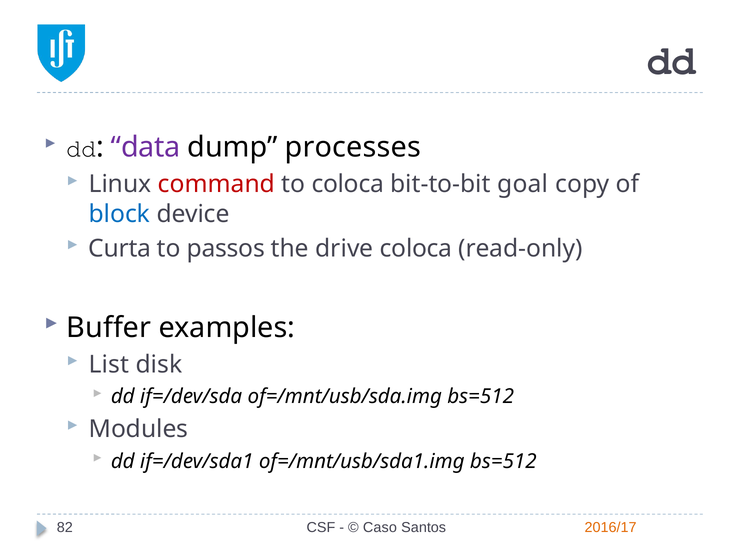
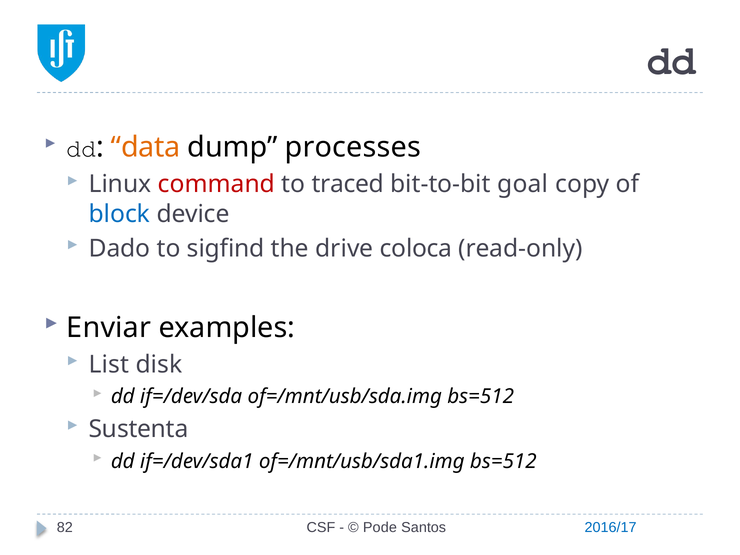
data colour: purple -> orange (146, 147)
to coloca: coloca -> traced (348, 184)
Curta: Curta -> Dado (120, 249)
passos: passos -> sigfind (226, 249)
Buffer: Buffer -> Enviar (109, 328)
Modules: Modules -> Sustenta (139, 429)
Caso: Caso -> Pode (380, 528)
2016/17 colour: orange -> blue (611, 528)
